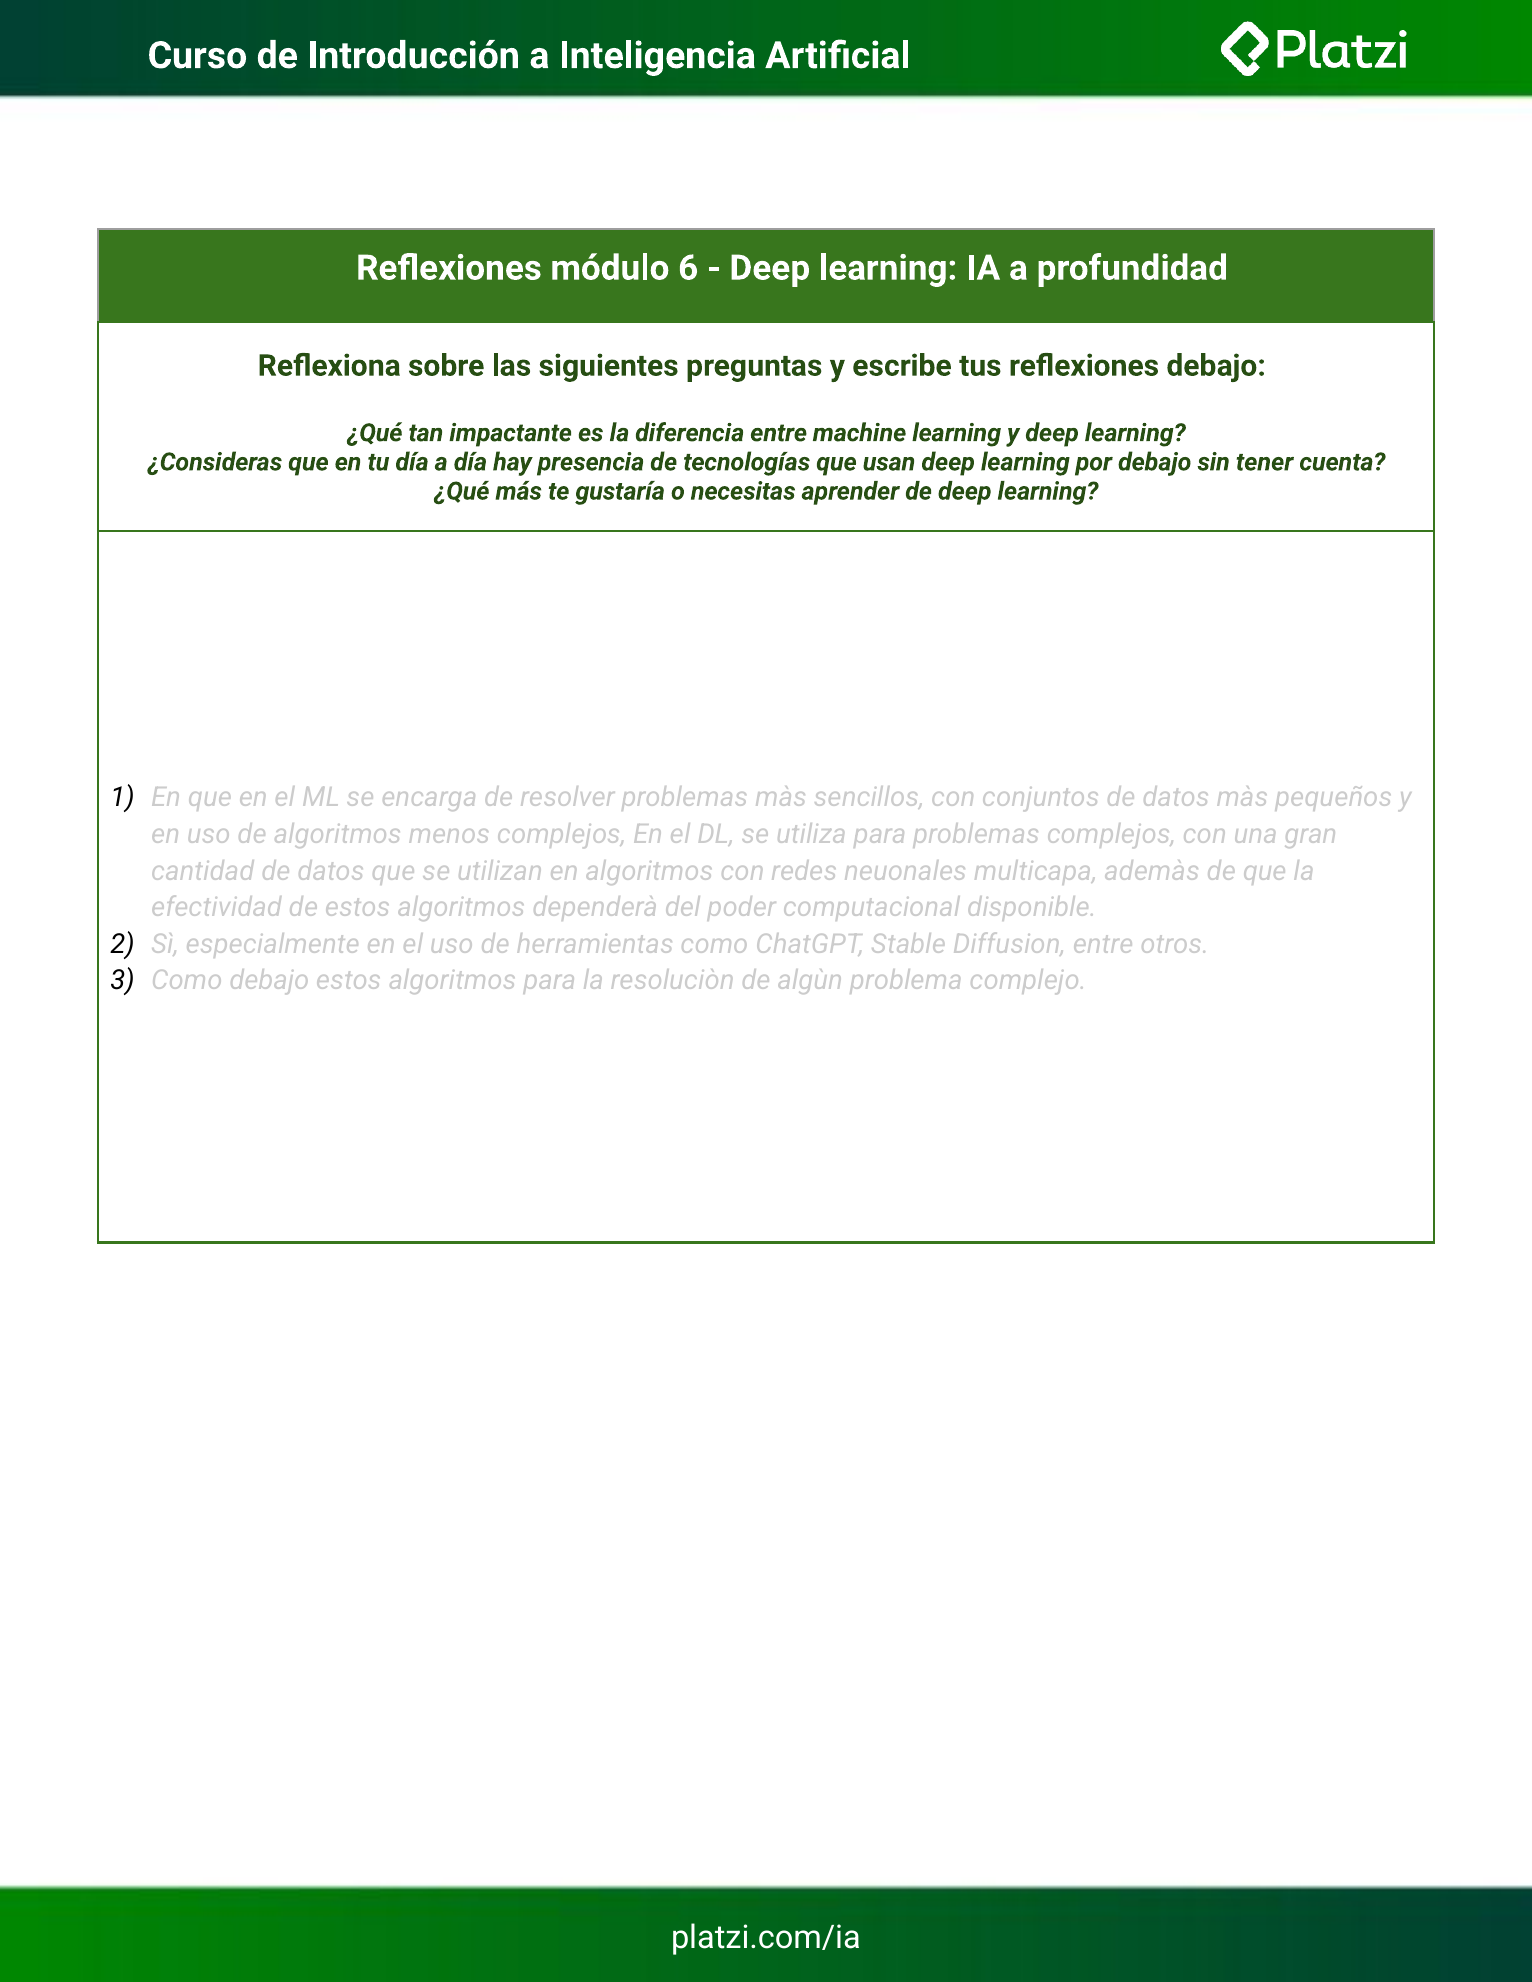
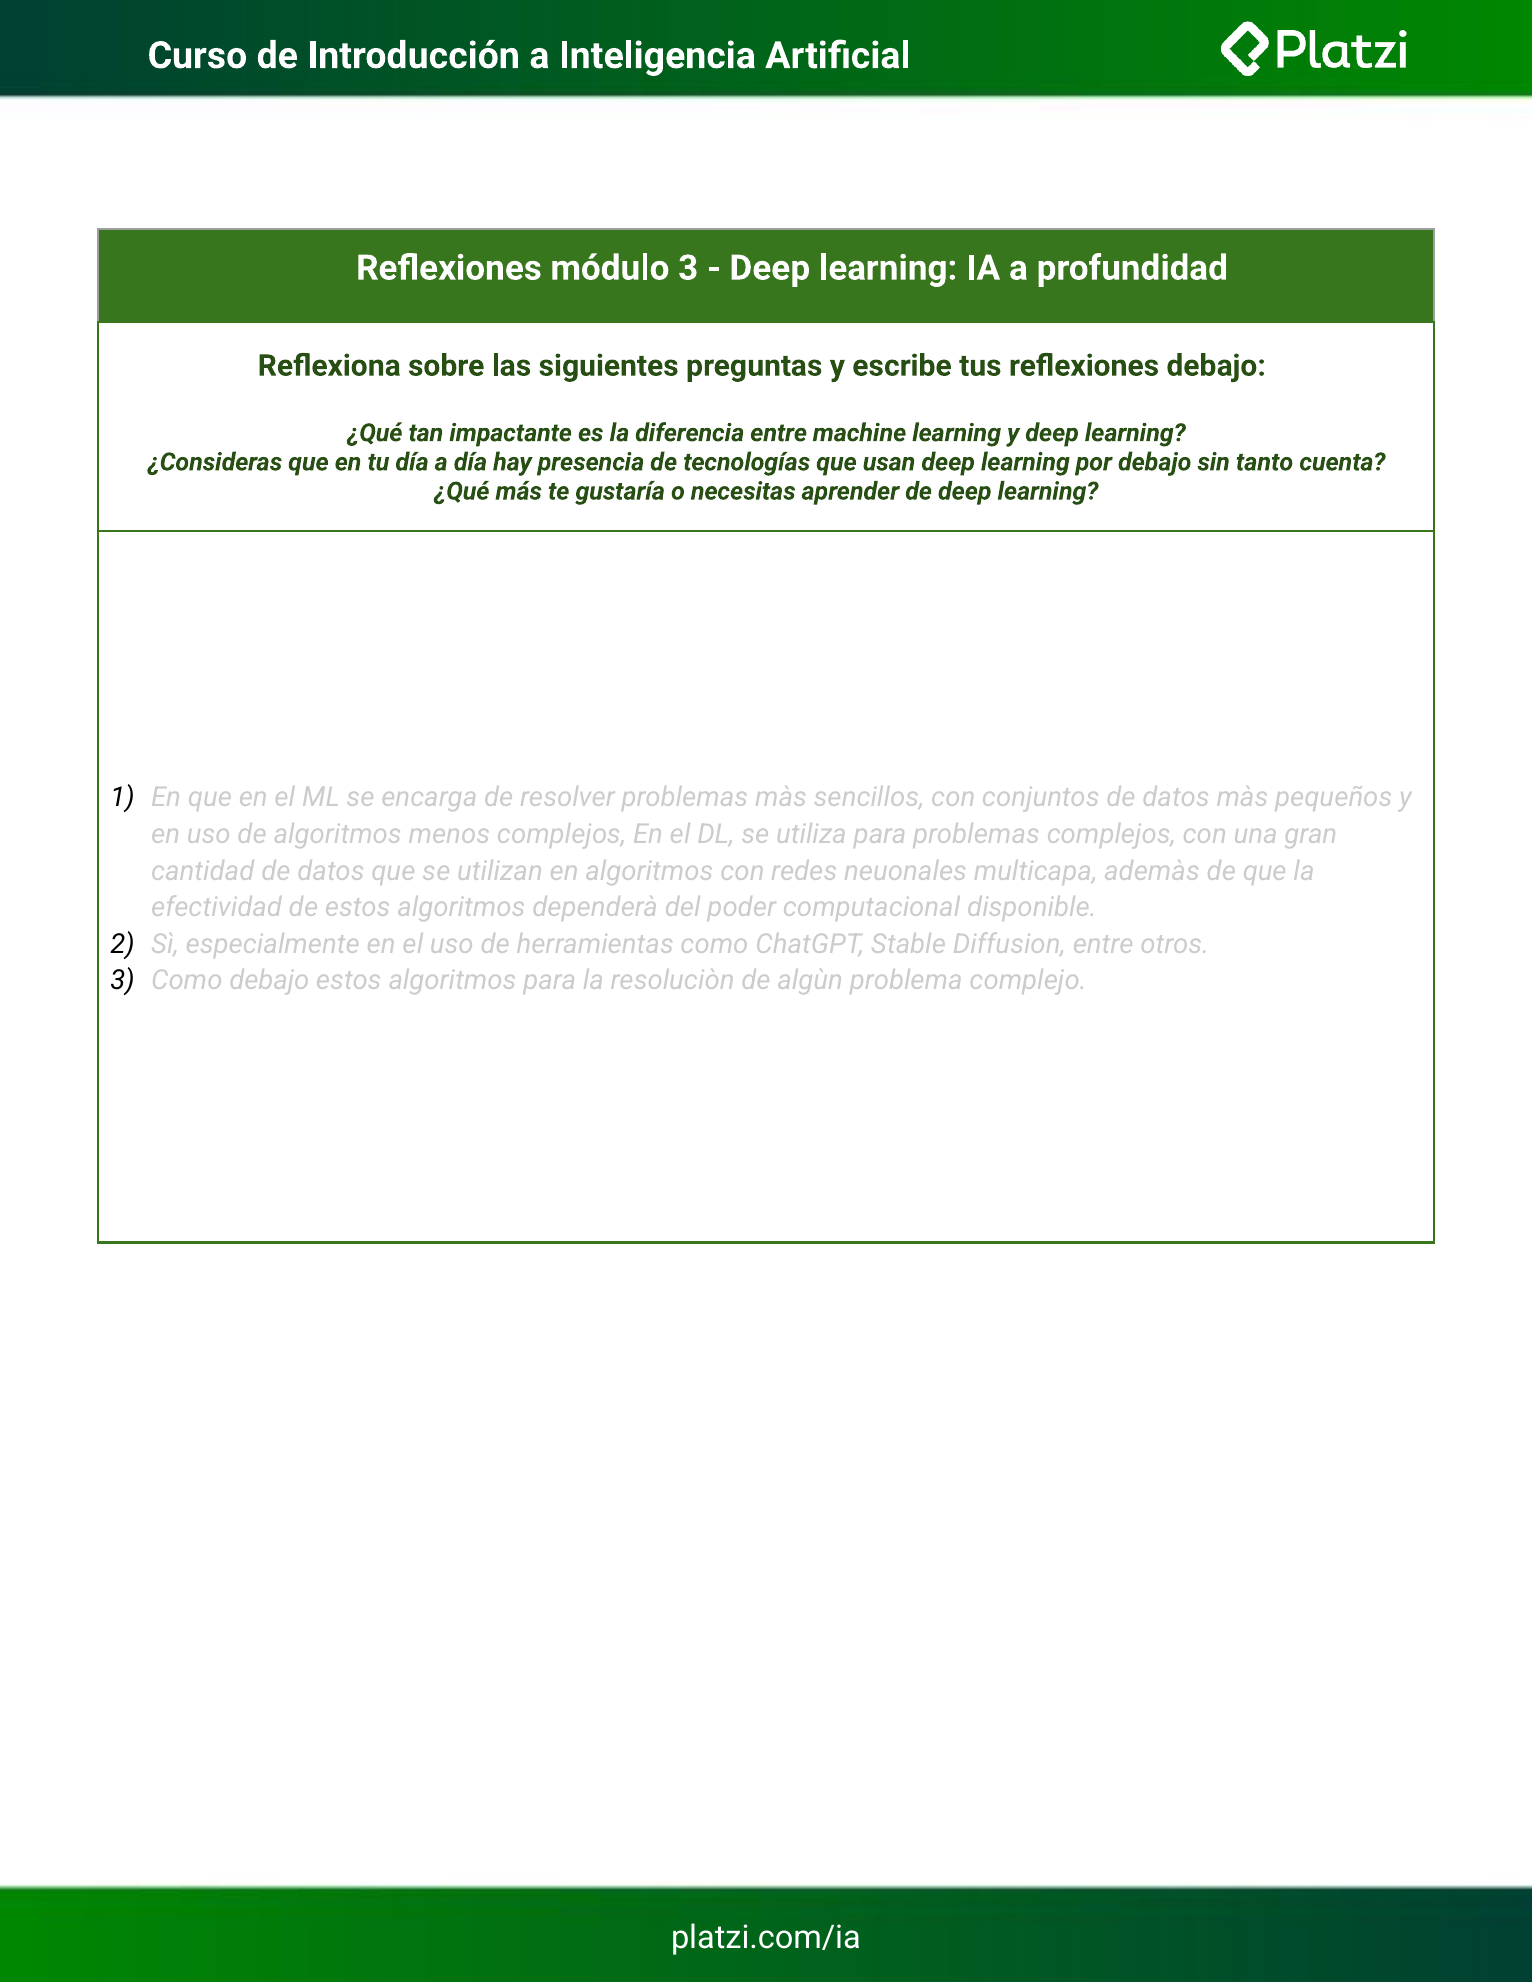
módulo 6: 6 -> 3 (688, 268)
tener: tener -> tanto (1265, 462)
